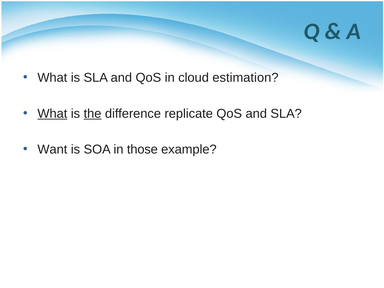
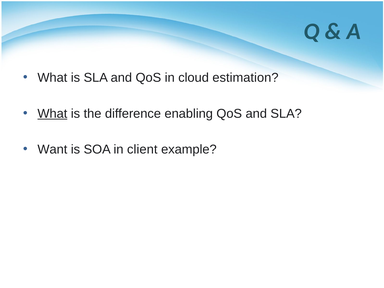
the underline: present -> none (93, 114)
replicate: replicate -> enabling (189, 114)
those: those -> client (142, 149)
